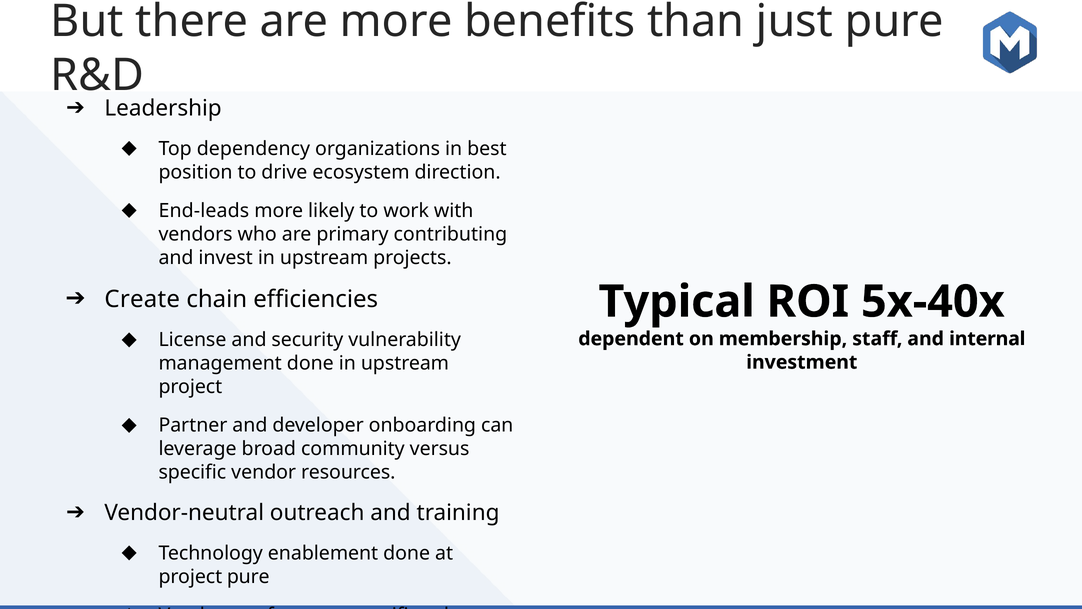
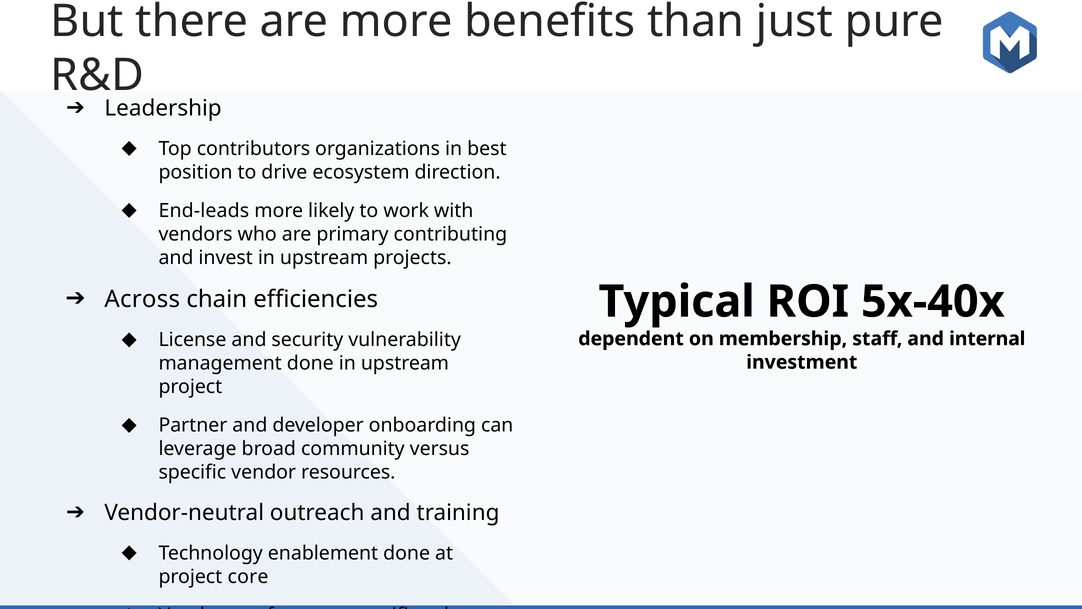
dependency: dependency -> contributors (253, 149)
Create: Create -> Across (142, 299)
project pure: pure -> core (248, 576)
